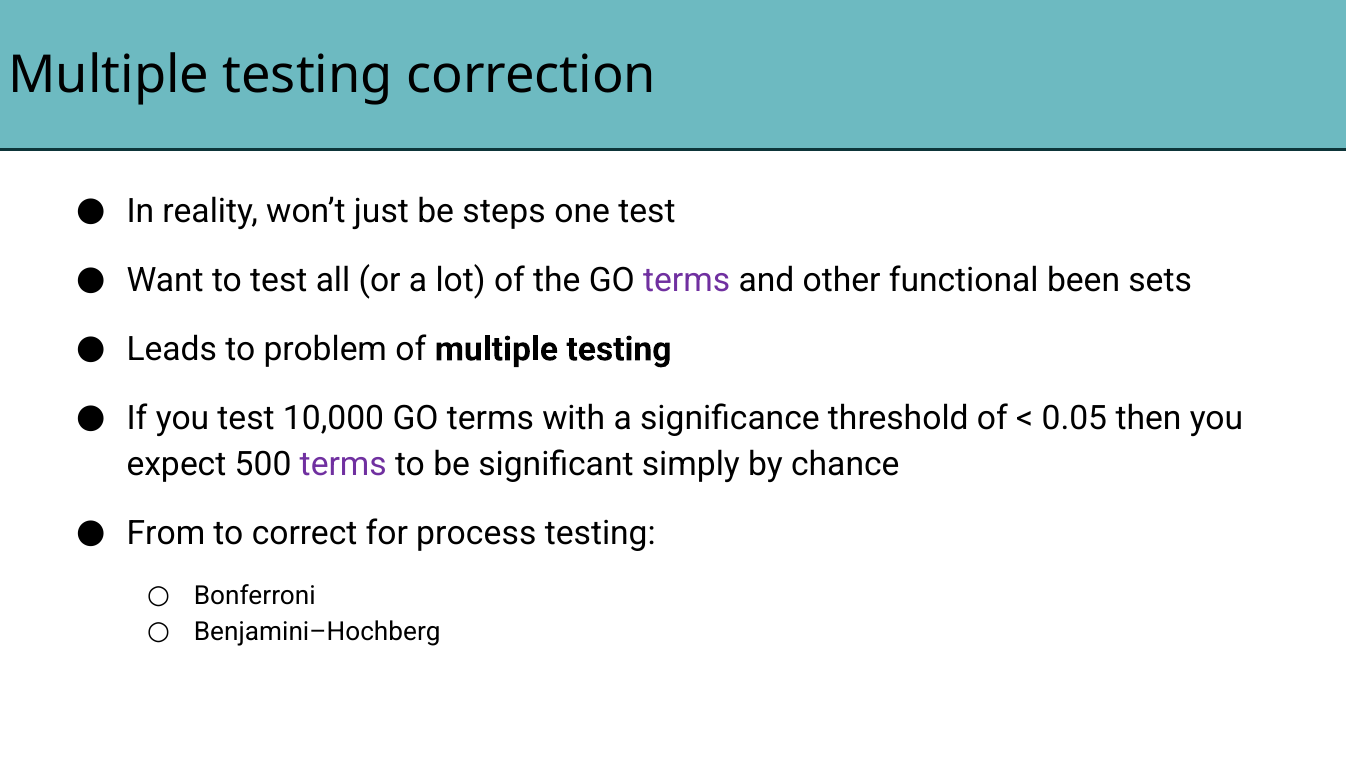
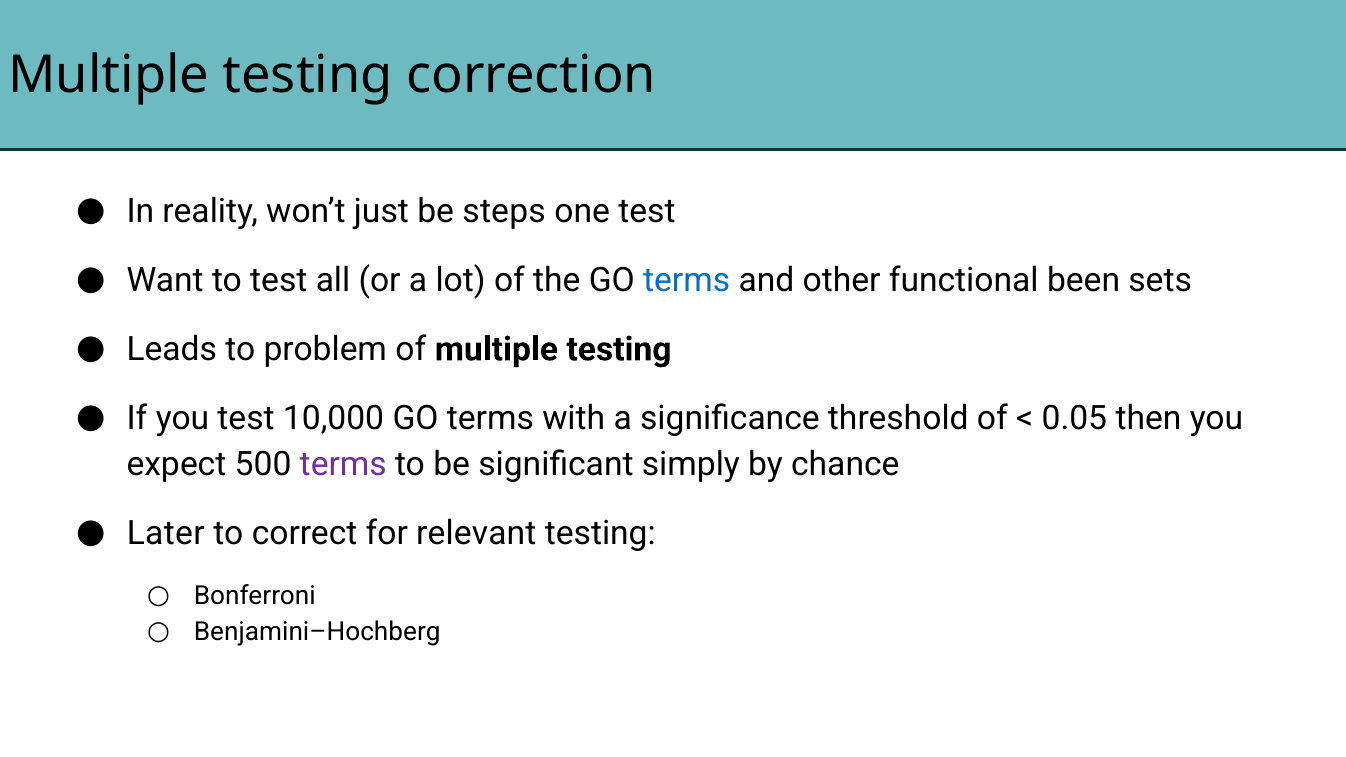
terms colour: purple -> blue (687, 281)
From: From -> Later (166, 533)
process: process -> relevant (476, 533)
